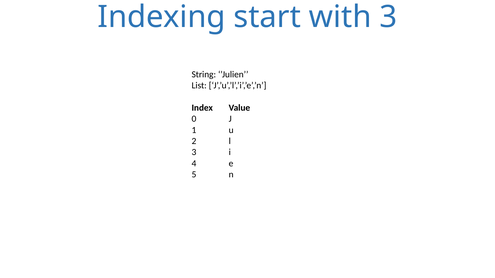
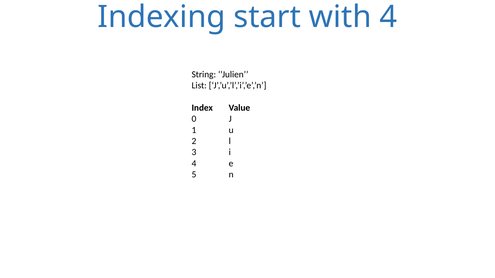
with 3: 3 -> 4 (388, 17)
